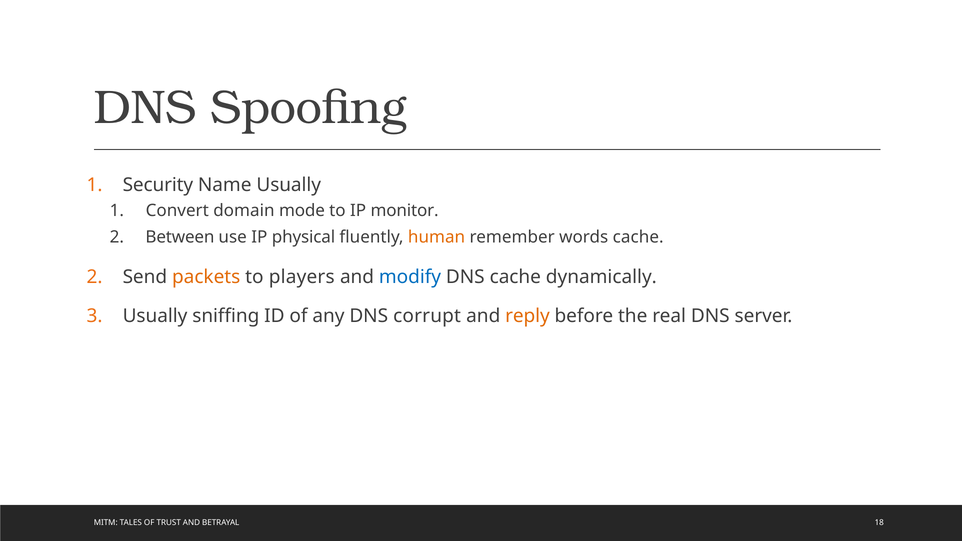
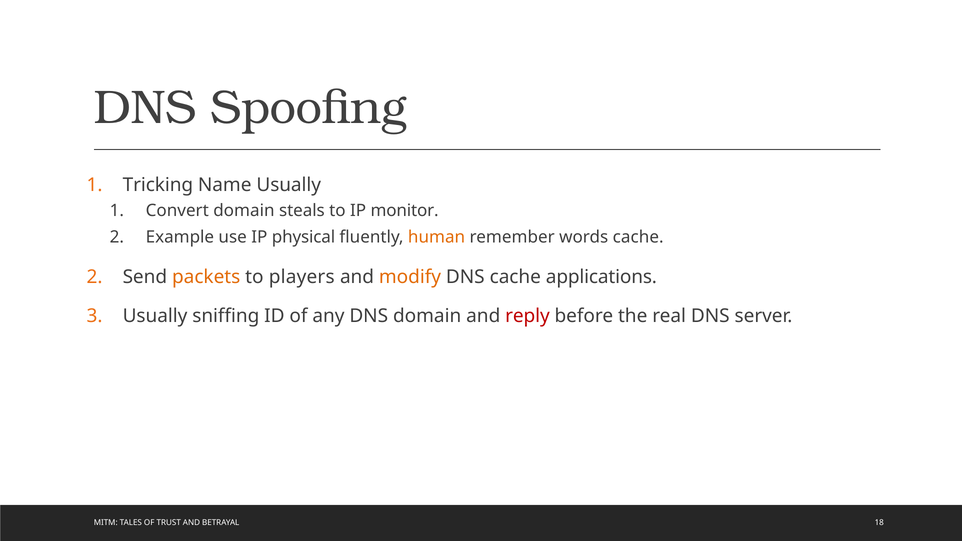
Security: Security -> Tricking (158, 185)
mode: mode -> steals (302, 211)
Between: Between -> Example (180, 237)
modify colour: blue -> orange (410, 277)
dynamically: dynamically -> applications (601, 277)
DNS corrupt: corrupt -> domain (427, 316)
reply colour: orange -> red (527, 316)
